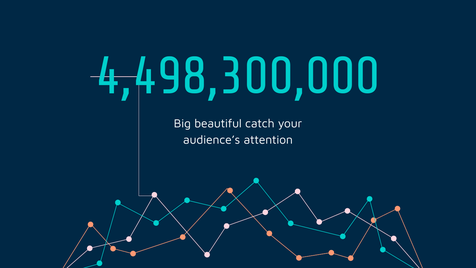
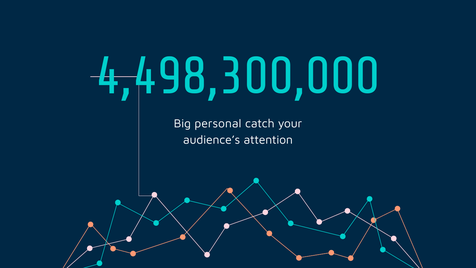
beautiful: beautiful -> personal (218, 124)
